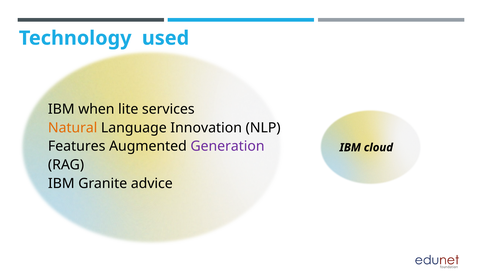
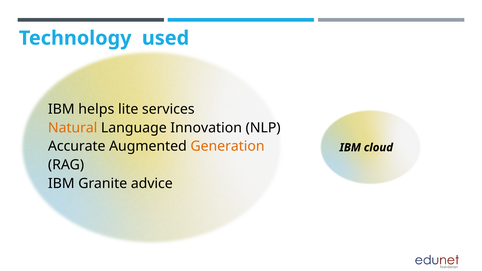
when: when -> helps (96, 109)
Features: Features -> Accurate (77, 146)
Generation colour: purple -> orange (227, 146)
